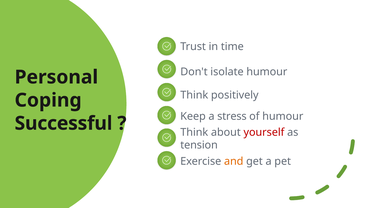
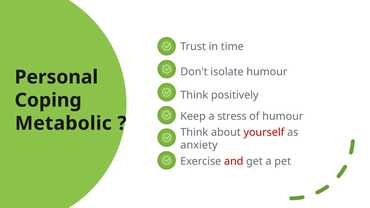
Successful: Successful -> Metabolic (63, 123)
tension: tension -> anxiety (199, 145)
and colour: orange -> red (234, 161)
